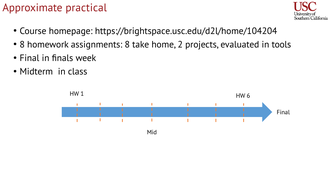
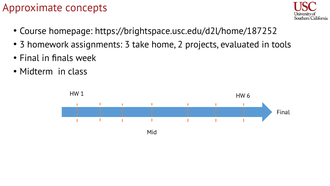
practical: practical -> concepts (86, 8)
https://brightspace.usc.edu/d2l/home/104204: https://brightspace.usc.edu/d2l/home/104204 -> https://brightspace.usc.edu/d2l/home/187252 (186, 31)
8: 8 -> 3 (22, 44)
assignments 8: 8 -> 3 (127, 44)
